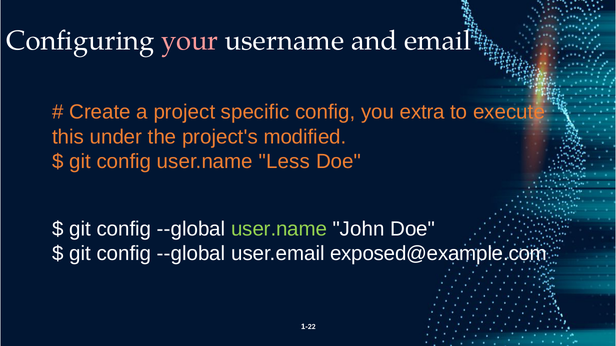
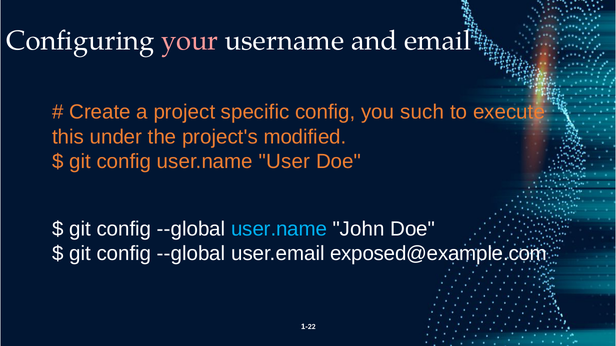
extra: extra -> such (422, 112)
Less: Less -> User (284, 162)
user.name colour: light green -> light blue (279, 229)
